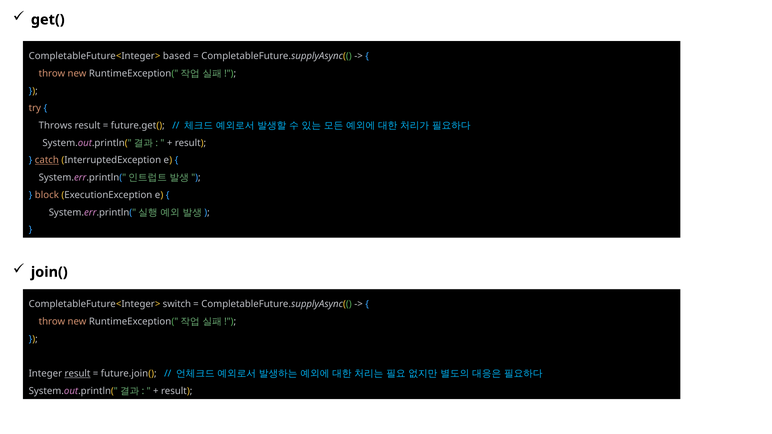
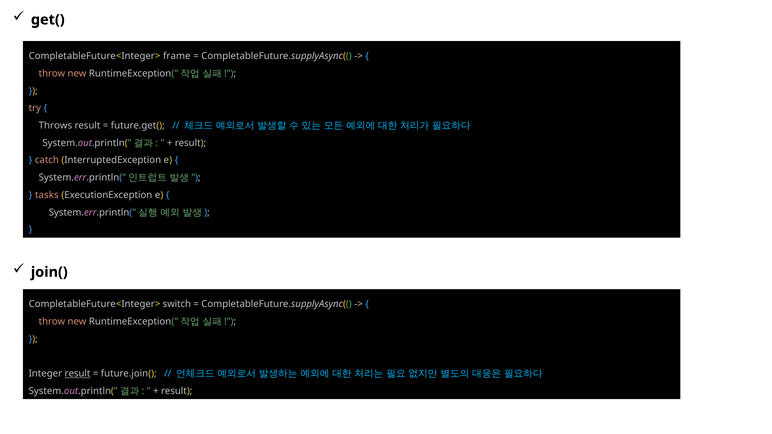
based: based -> frame (177, 56)
catch underline: present -> none (47, 160)
block: block -> tasks (47, 195)
